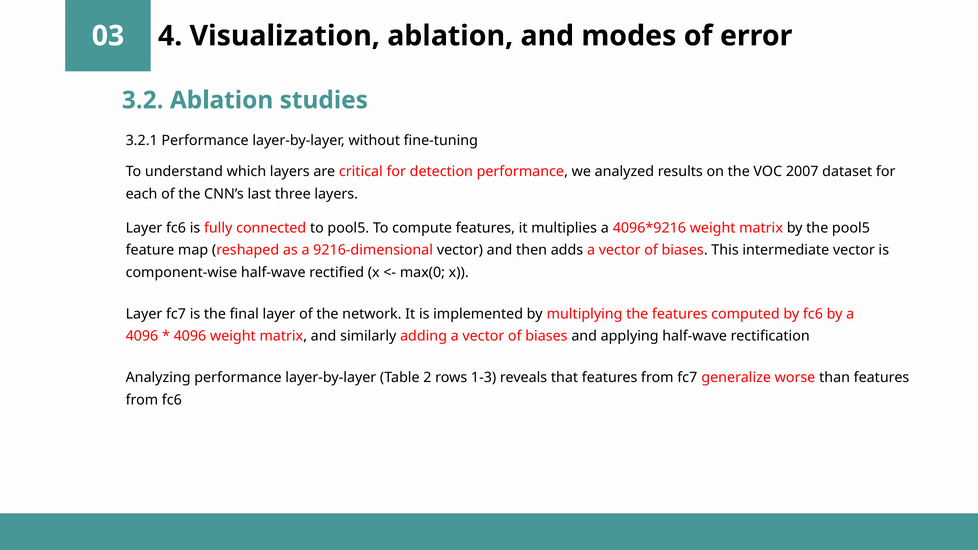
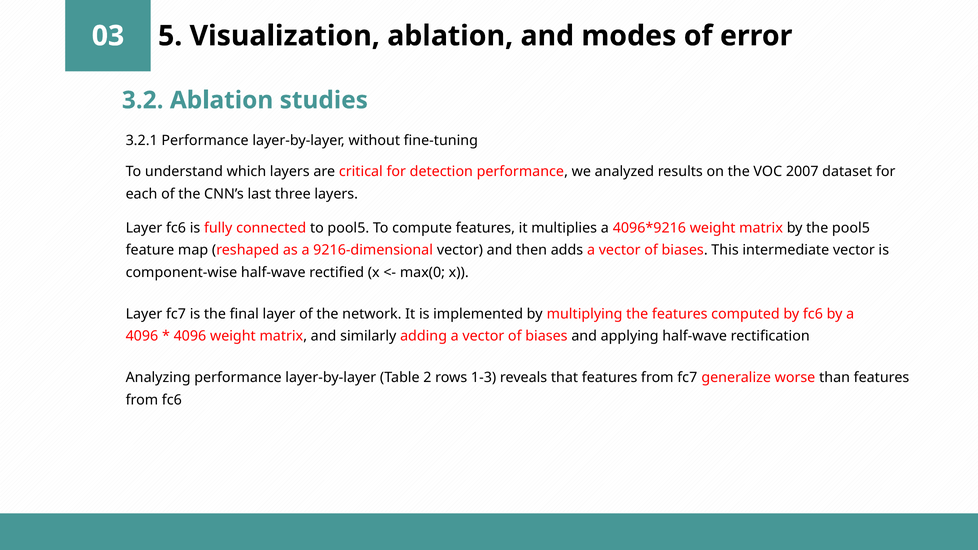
4: 4 -> 5 (170, 36)
